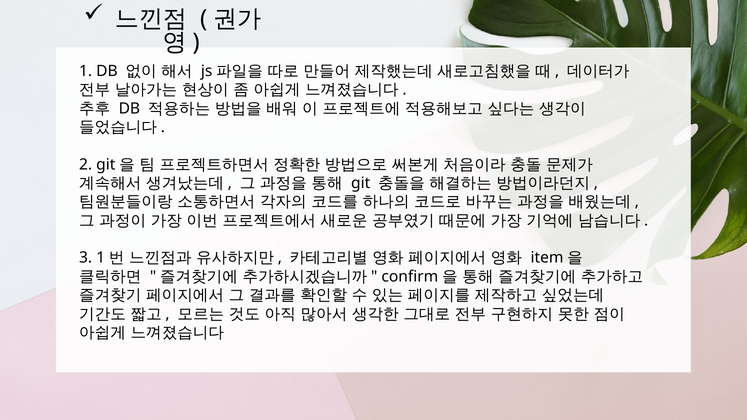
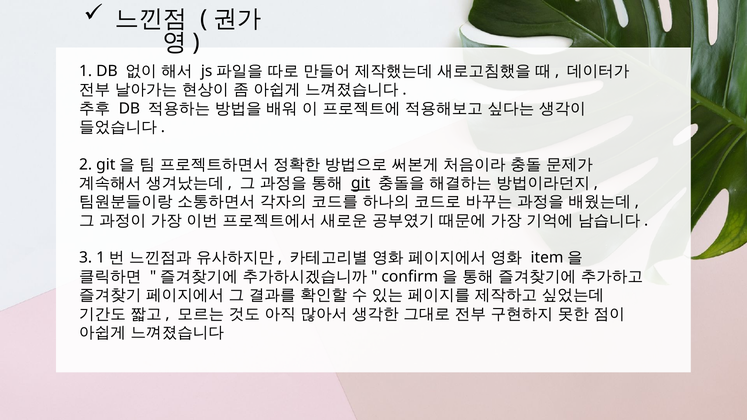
git underline: none -> present (361, 183)
